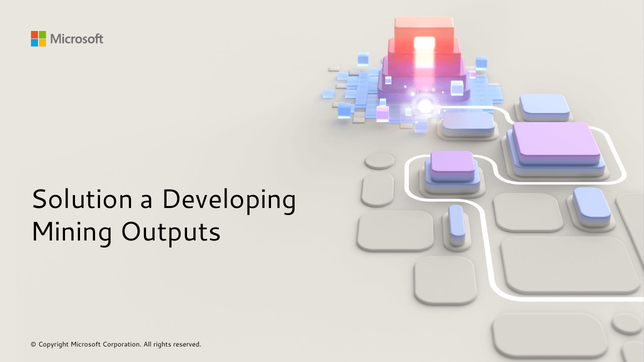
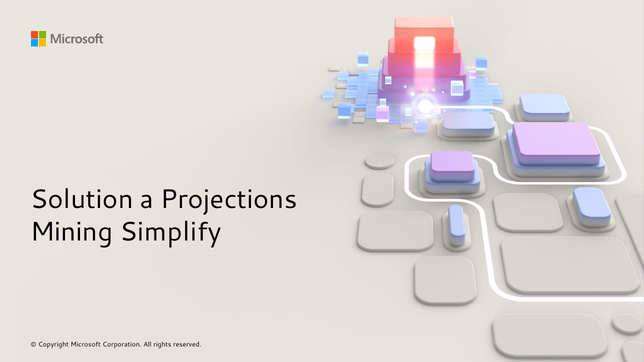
Developing: Developing -> Projections (229, 200)
Outputs: Outputs -> Simplify (171, 232)
